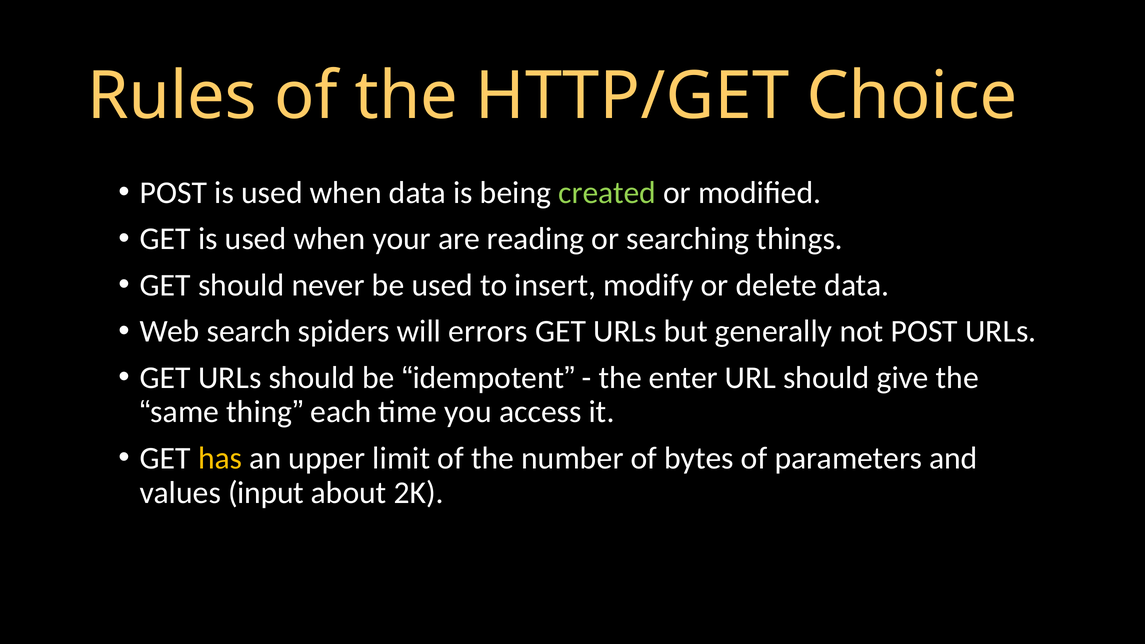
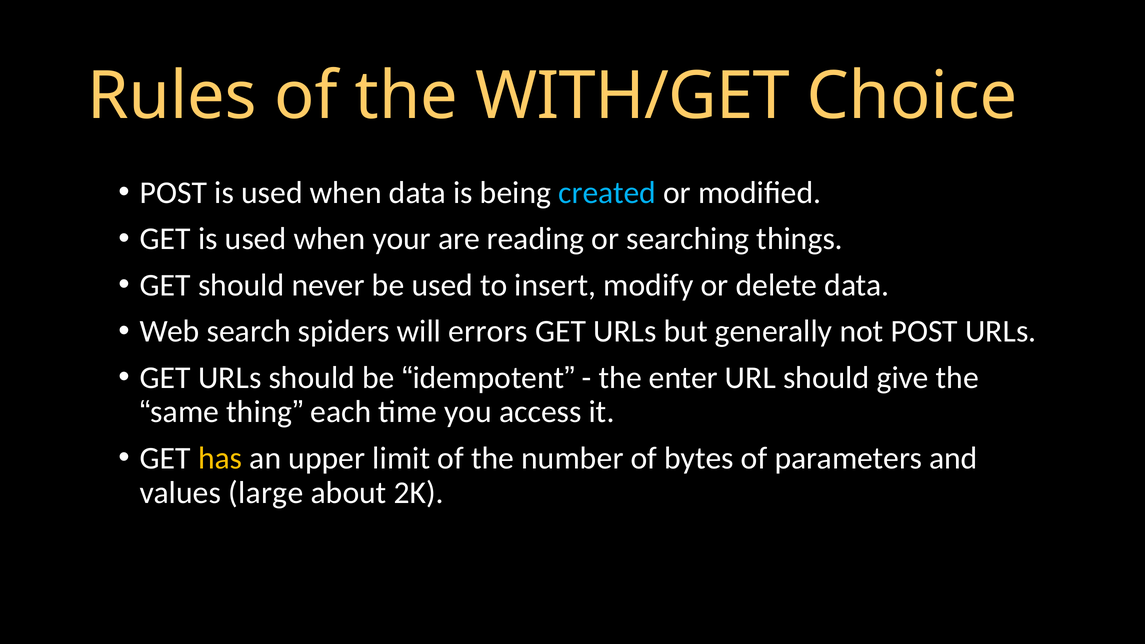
HTTP/GET: HTTP/GET -> WITH/GET (633, 96)
created colour: light green -> light blue (607, 193)
input: input -> large (266, 493)
